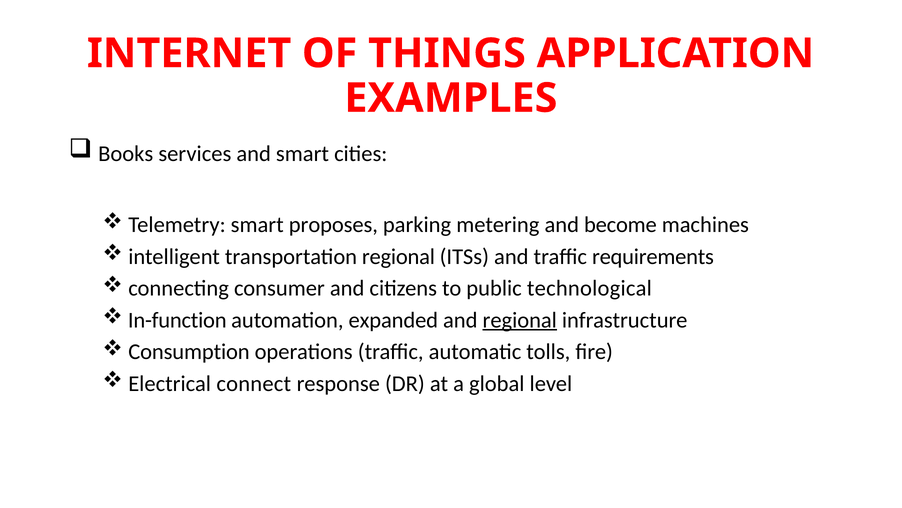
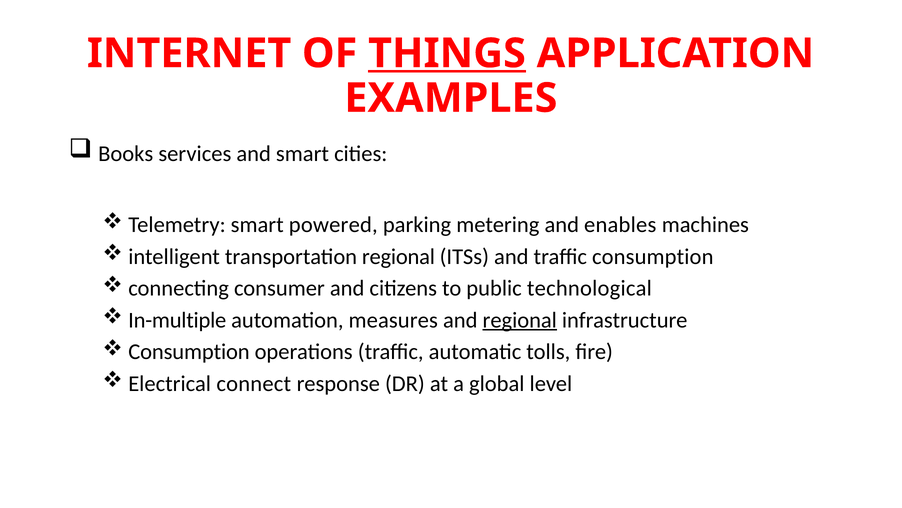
THINGS underline: none -> present (447, 53)
proposes: proposes -> powered (333, 224)
become: become -> enables (620, 224)
traffic requirements: requirements -> consumption (653, 256)
In-function: In-function -> In-multiple (177, 320)
expanded: expanded -> measures (393, 320)
